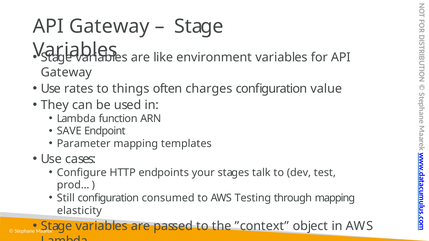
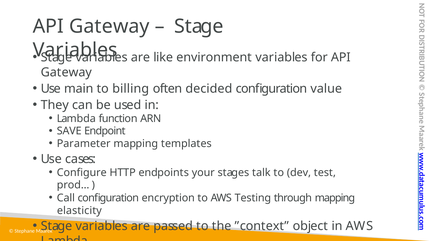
rates: rates -> main (79, 89)
things: things -> billing (131, 89)
charges: charges -> decided (209, 89)
Still: Still -> Call (66, 198)
consumed: consumed -> encryption (168, 198)
